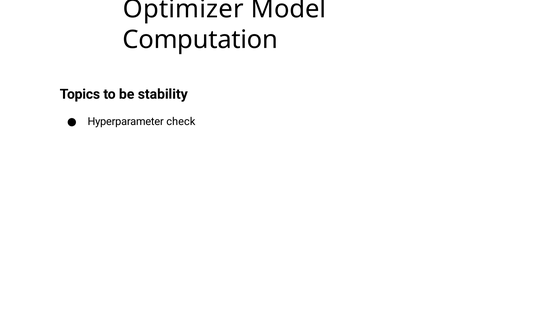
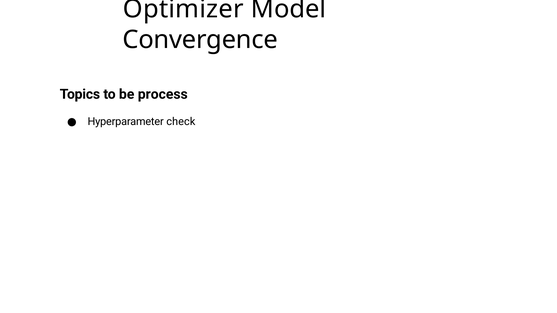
Computation: Computation -> Convergence (200, 40)
stability: stability -> process (163, 94)
